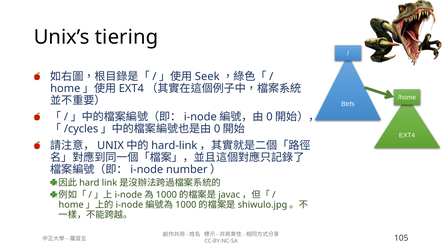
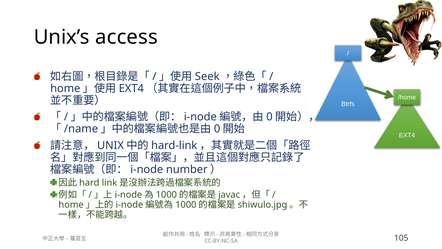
tiering: tiering -> access (127, 37)
/cycles: /cycles -> /name (81, 129)
